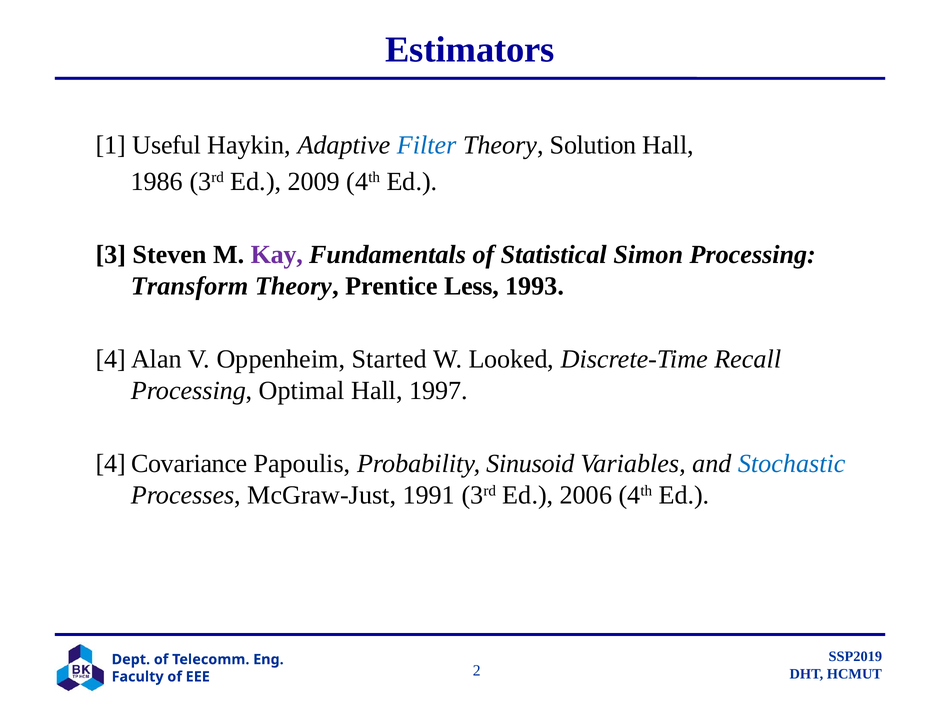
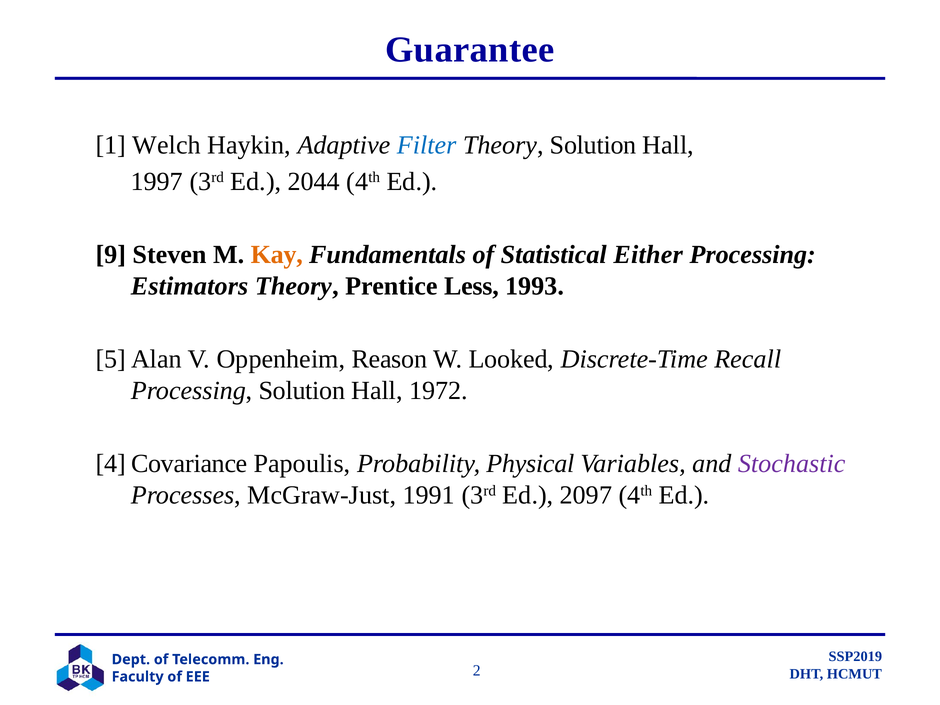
Estimators: Estimators -> Guarantee (470, 50)
Useful: Useful -> Welch (167, 145)
1986: 1986 -> 1997 (157, 181)
2009: 2009 -> 2044 (314, 181)
3: 3 -> 9 (111, 255)
Kay colour: purple -> orange (277, 255)
Simon: Simon -> Either (648, 255)
Transform: Transform -> Estimators (190, 286)
4: 4 -> 5 (111, 359)
Started: Started -> Reason (389, 359)
Processing Optimal: Optimal -> Solution (302, 390)
1997: 1997 -> 1972 (439, 390)
Sinusoid: Sinusoid -> Physical (530, 464)
Stochastic colour: blue -> purple (792, 464)
2006: 2006 -> 2097 (586, 495)
